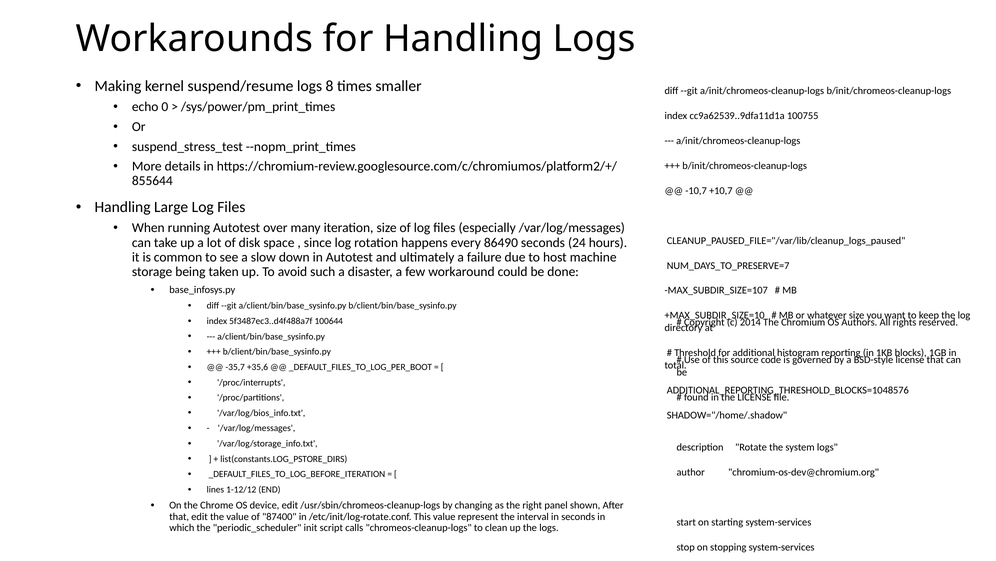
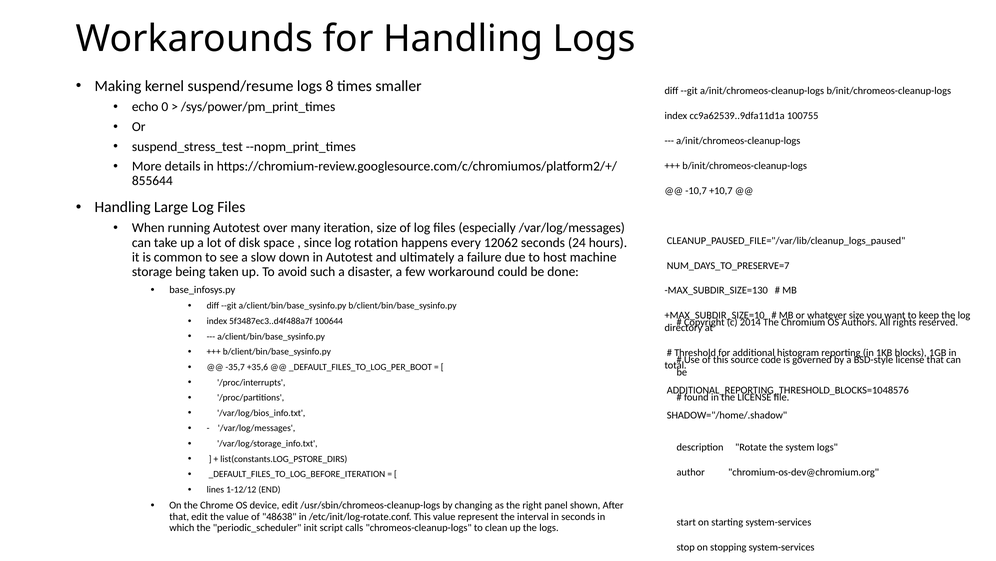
86490: 86490 -> 12062 (501, 242)
MAX_SUBDIR_SIZE=107: MAX_SUBDIR_SIZE=107 -> MAX_SUBDIR_SIZE=130 (716, 290)
87400: 87400 -> 48638 (279, 516)
